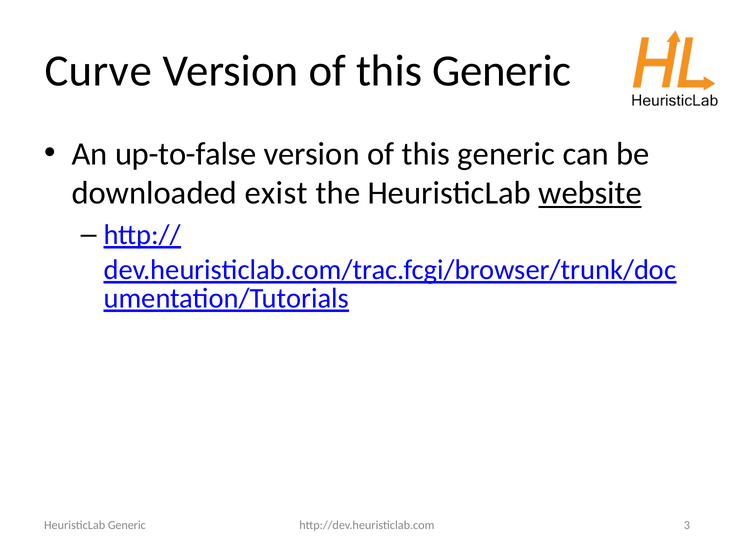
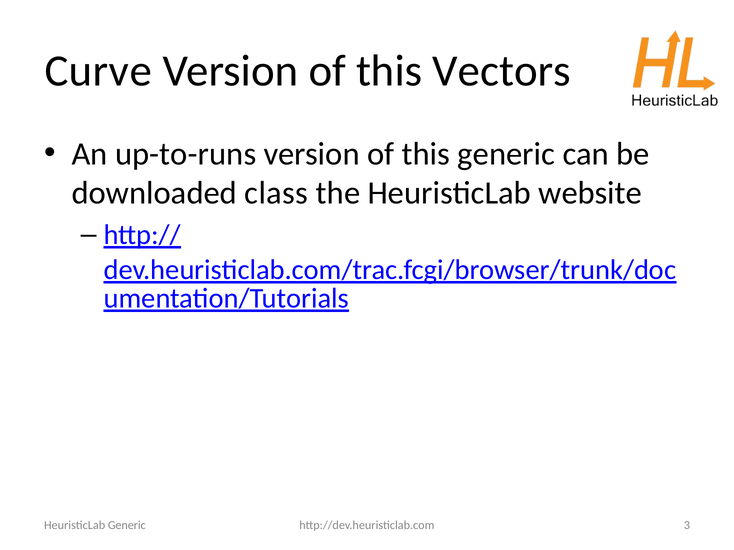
Generic: Generic -> Vectors (502, 71)
up-to-false: up-to-false -> up-to-runs (186, 154)
exist: exist -> class (276, 193)
website underline: present -> none (590, 193)
